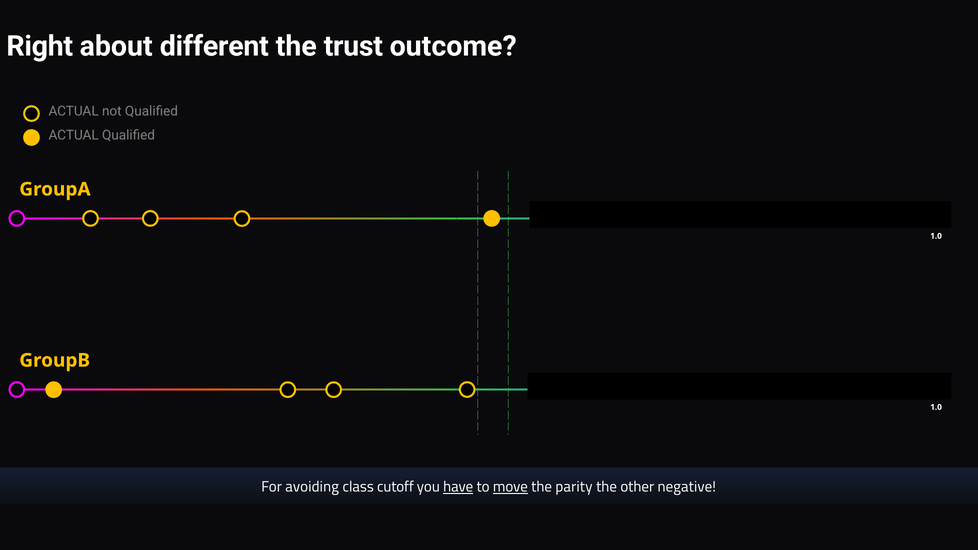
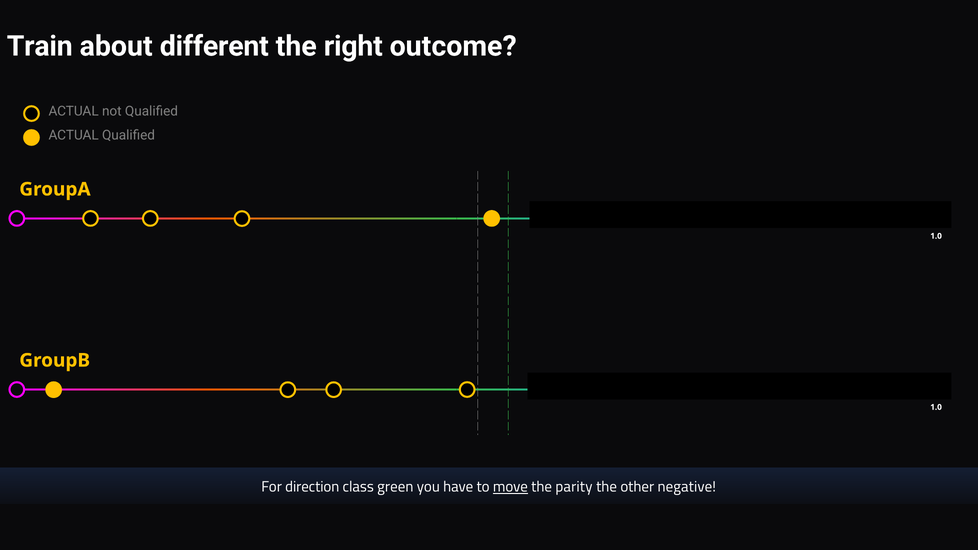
Right: Right -> Train (40, 46)
trust: trust -> right (353, 46)
avoiding: avoiding -> direction (312, 487)
cutoff: cutoff -> green (395, 487)
have underline: present -> none (458, 487)
